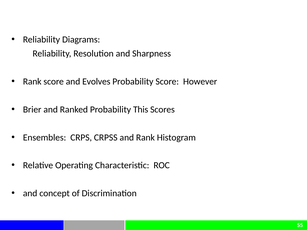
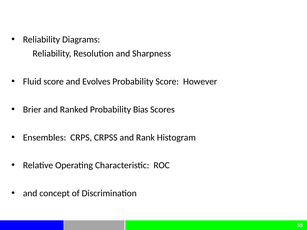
Rank: Rank -> Fluid (32, 82)
This: This -> Bias (141, 110)
